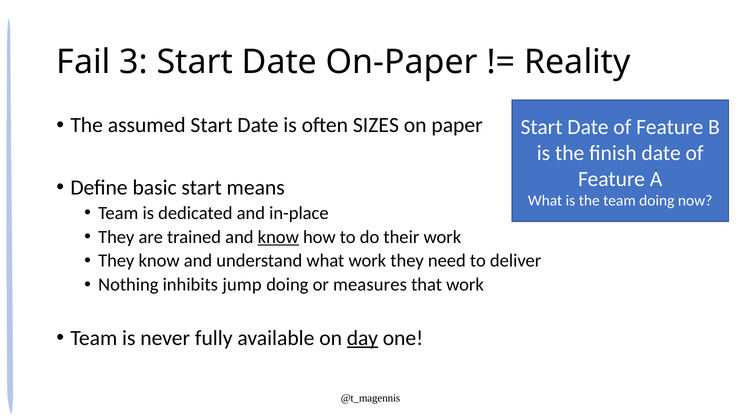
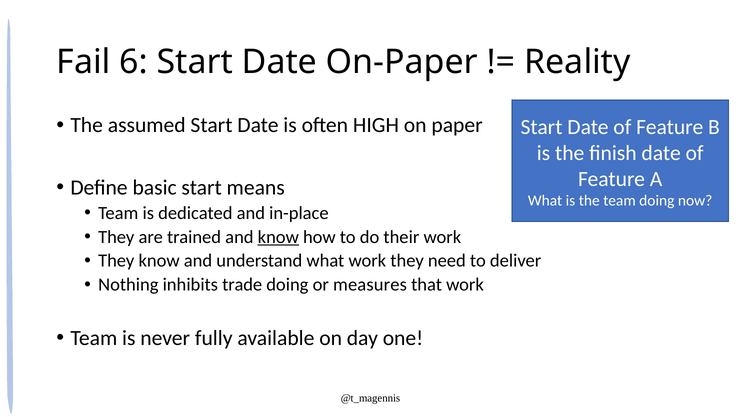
3: 3 -> 6 (134, 62)
SIZES: SIZES -> HIGH (376, 125)
jump: jump -> trade (242, 285)
day underline: present -> none (362, 338)
